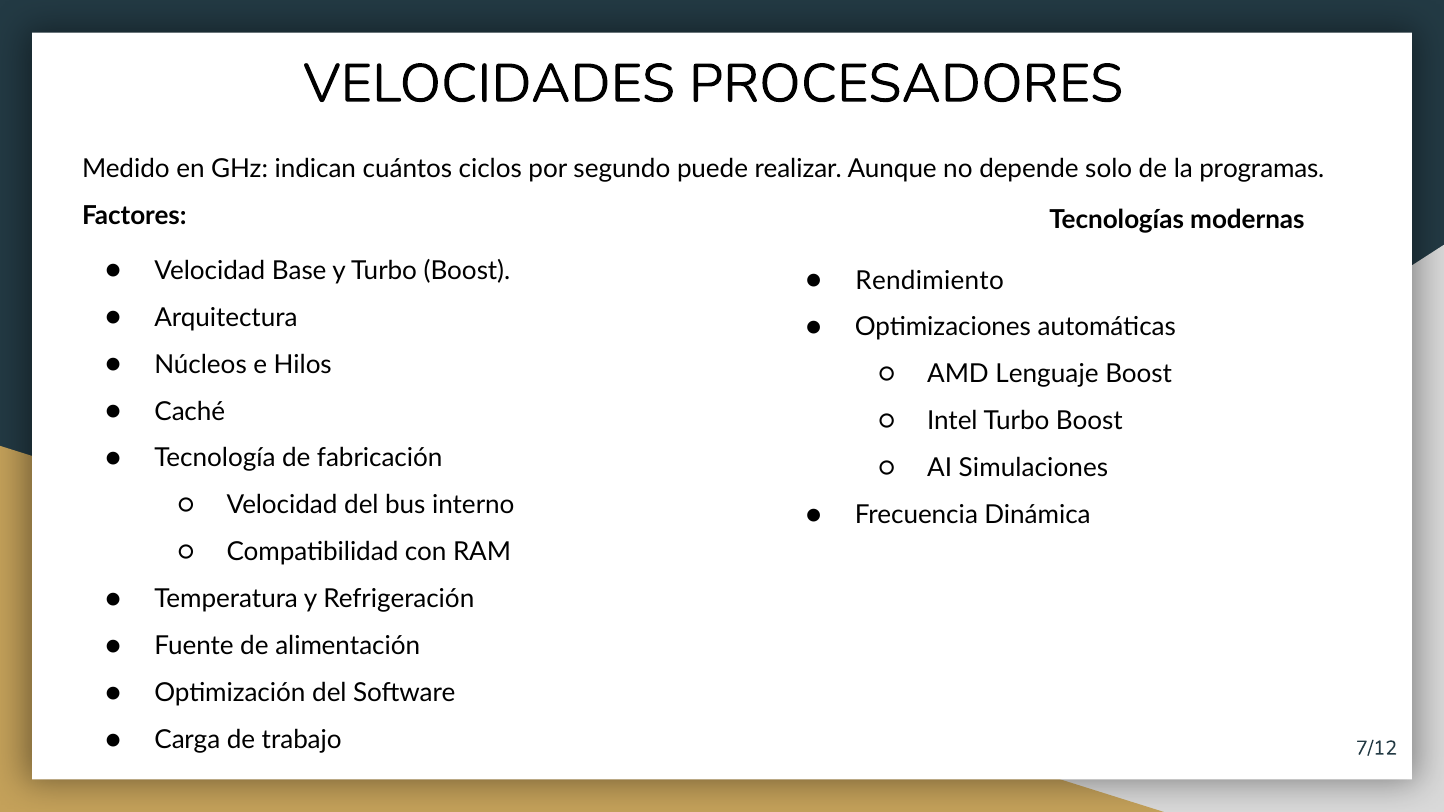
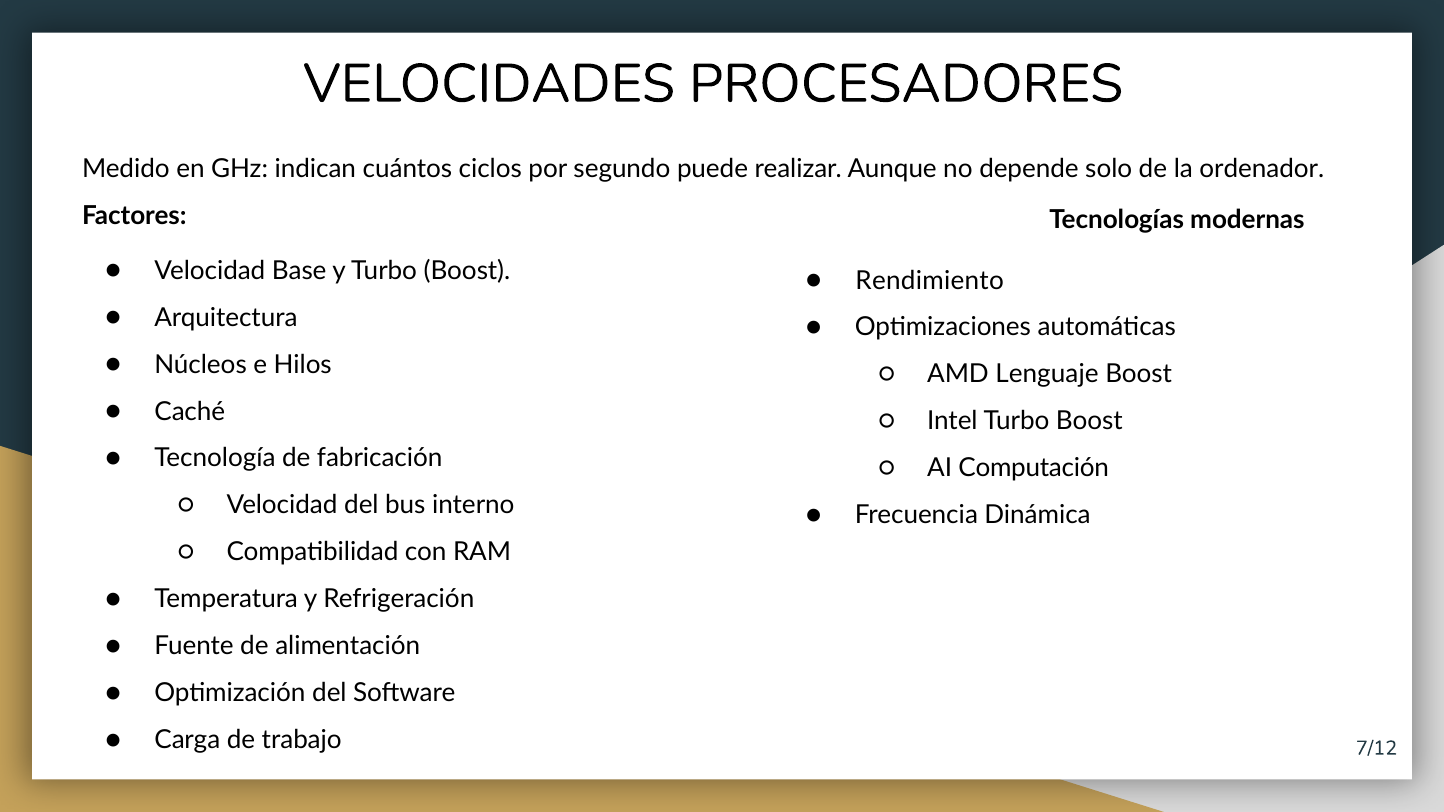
programas: programas -> ordenador (1262, 169)
Simulaciones: Simulaciones -> Computación (1034, 468)
